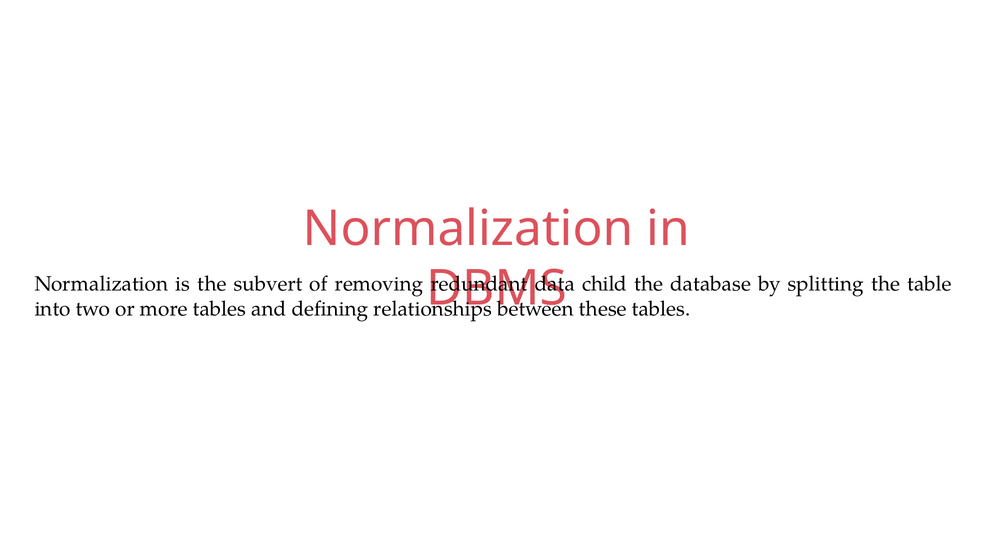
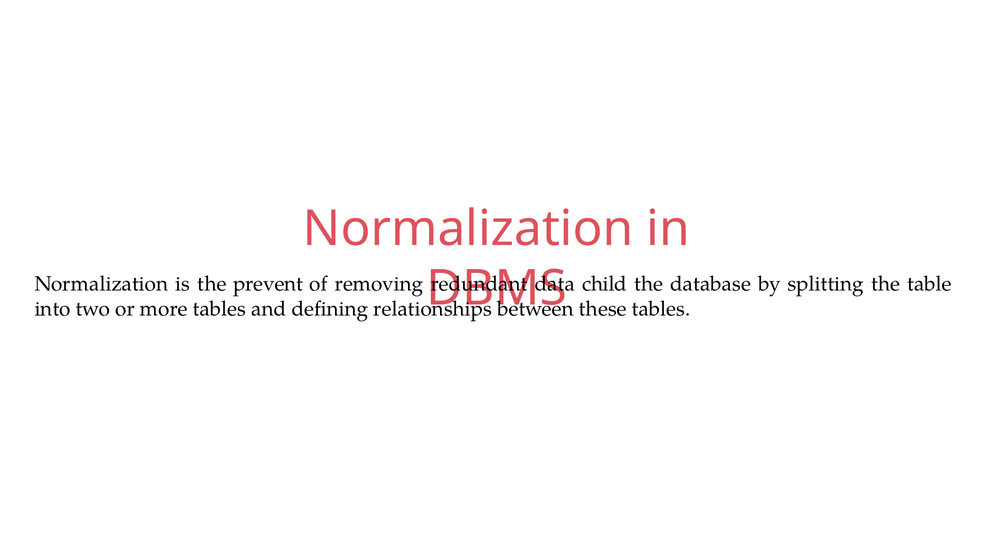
subvert: subvert -> prevent (268, 284)
